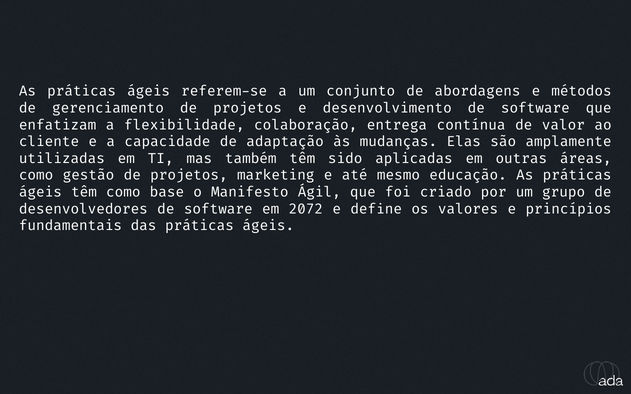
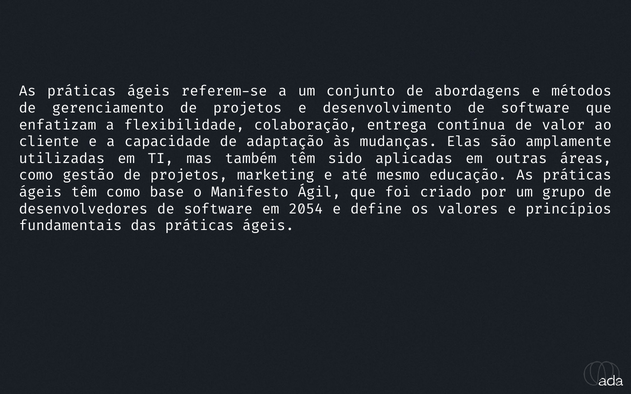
2072: 2072 -> 2054 (306, 209)
